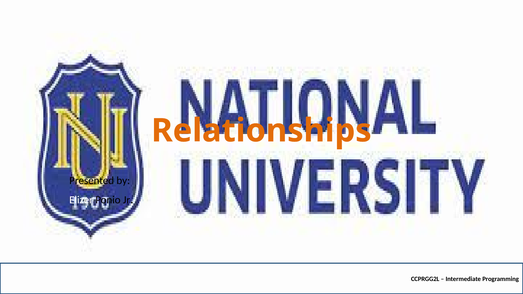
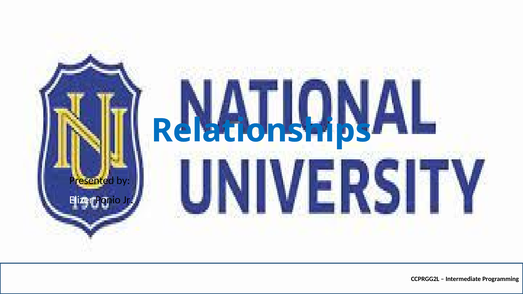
Relationships colour: orange -> blue (261, 131)
